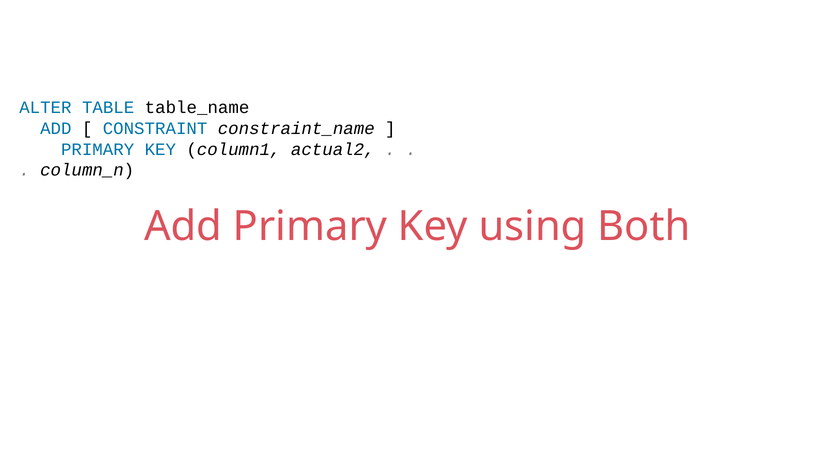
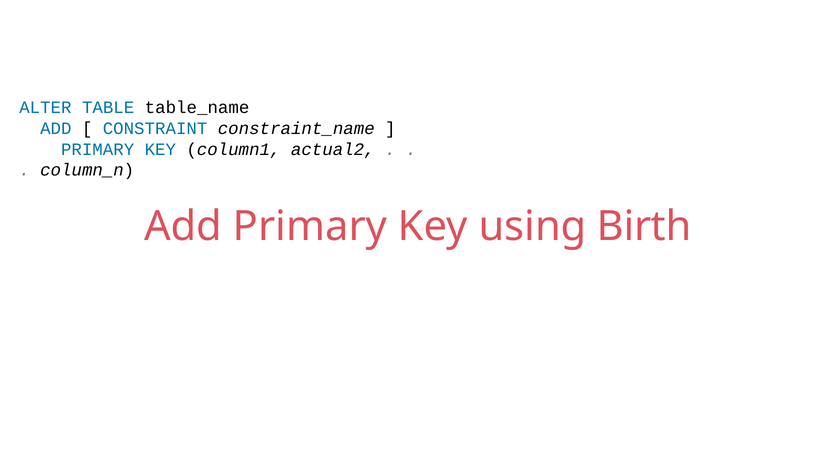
Both: Both -> Birth (644, 226)
